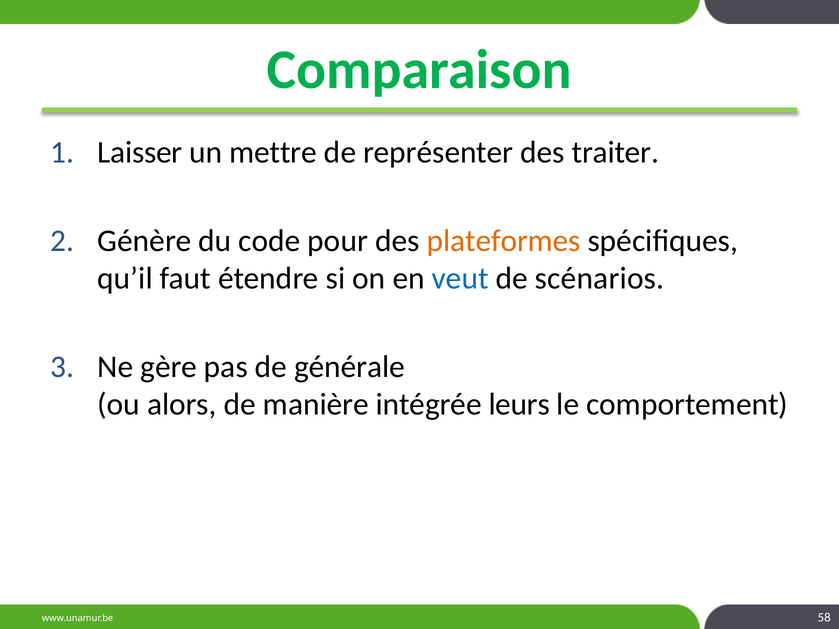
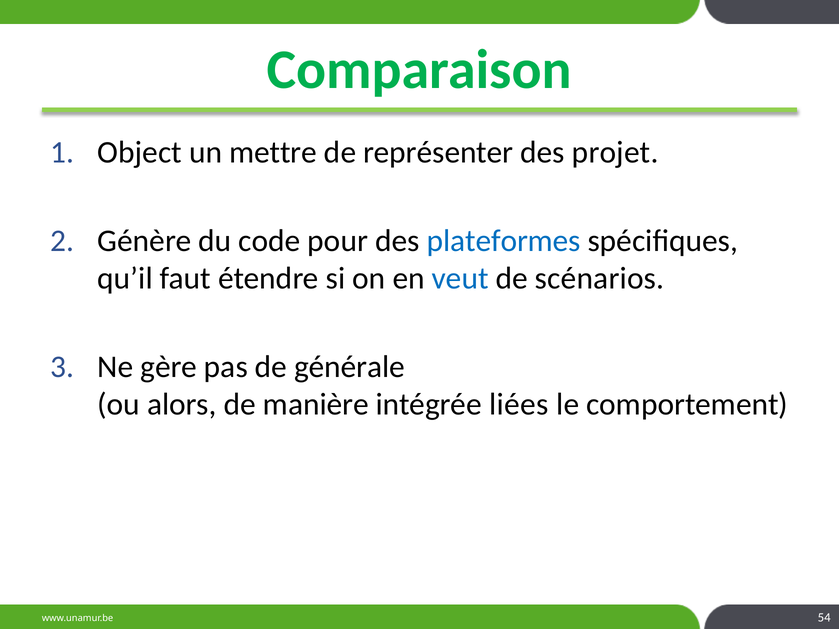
Laisser: Laisser -> Object (140, 153)
traiter: traiter -> projet (615, 153)
plateformes colour: orange -> blue (504, 241)
leurs: leurs -> liées (519, 405)
58: 58 -> 54 (824, 618)
